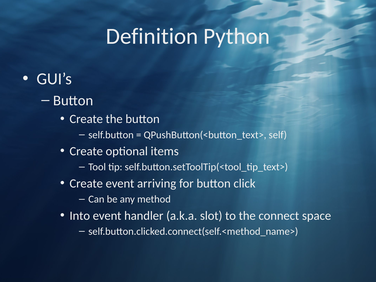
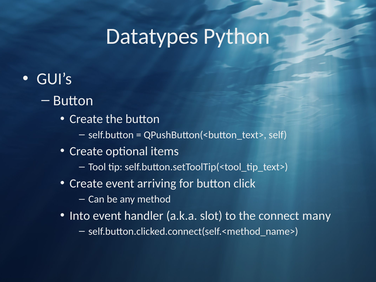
Definition: Definition -> Datatypes (152, 36)
space: space -> many (317, 216)
